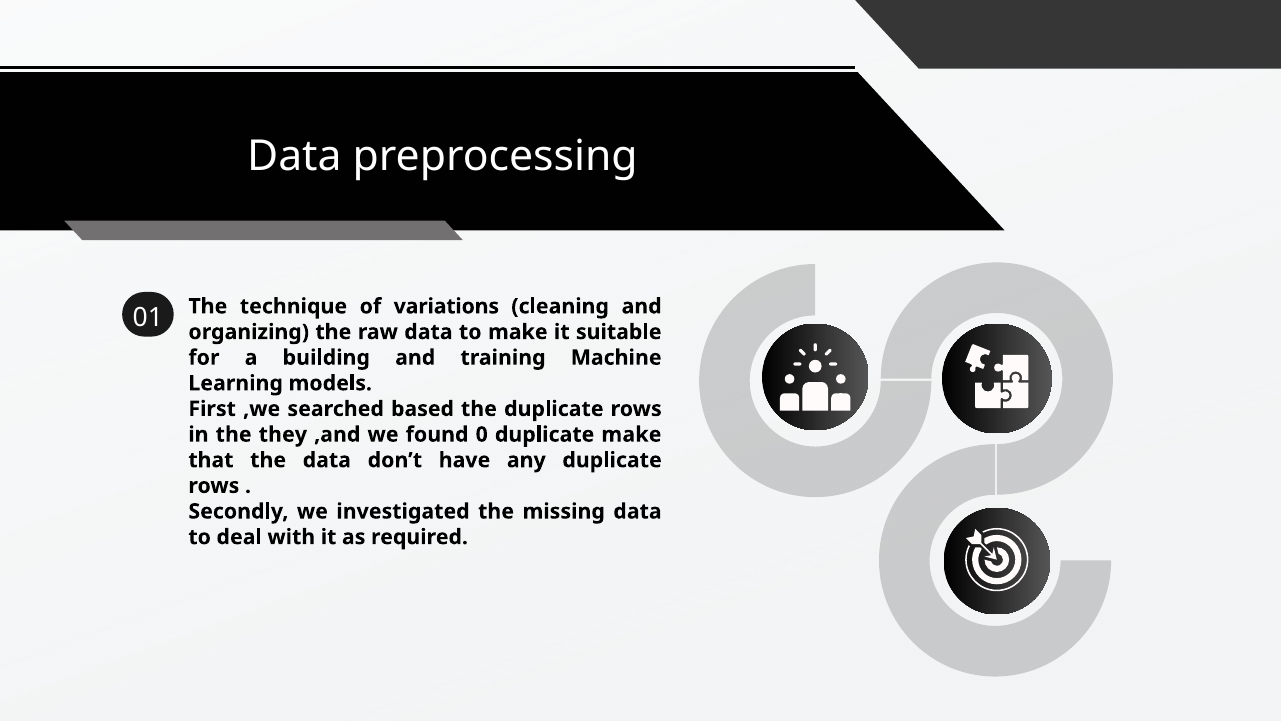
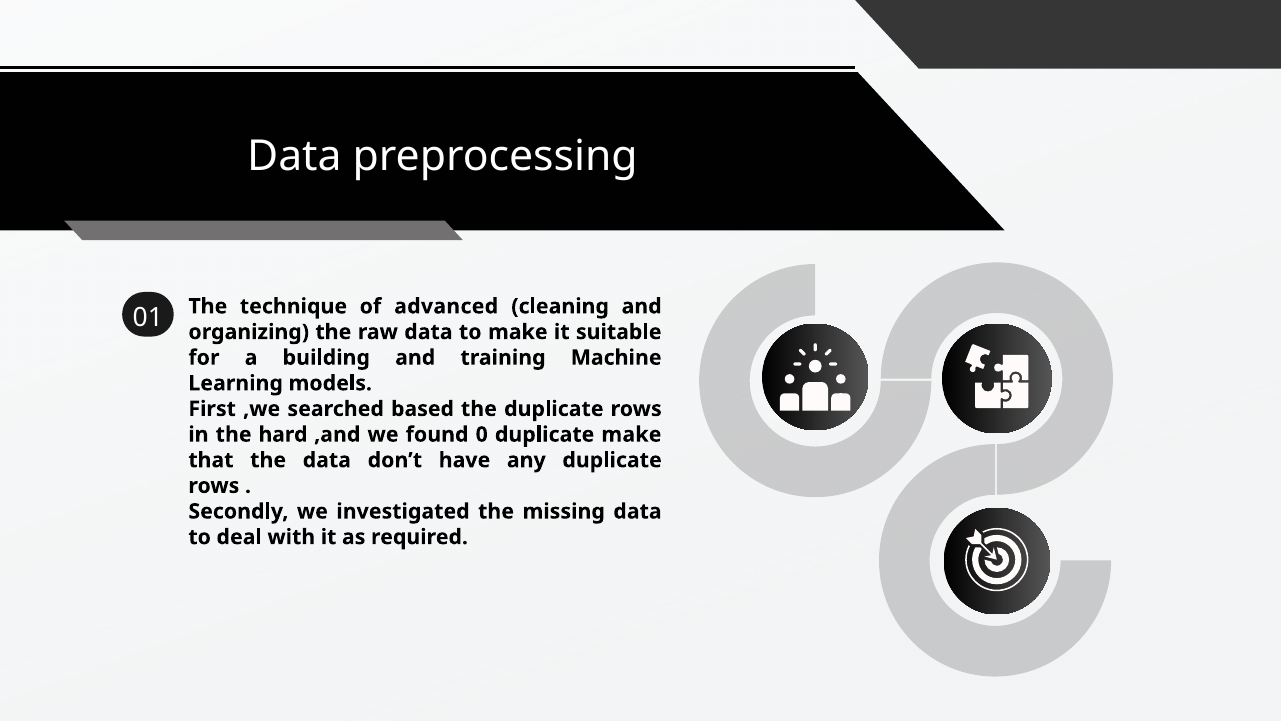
variations: variations -> advanced (446, 306)
they: they -> hard (283, 434)
